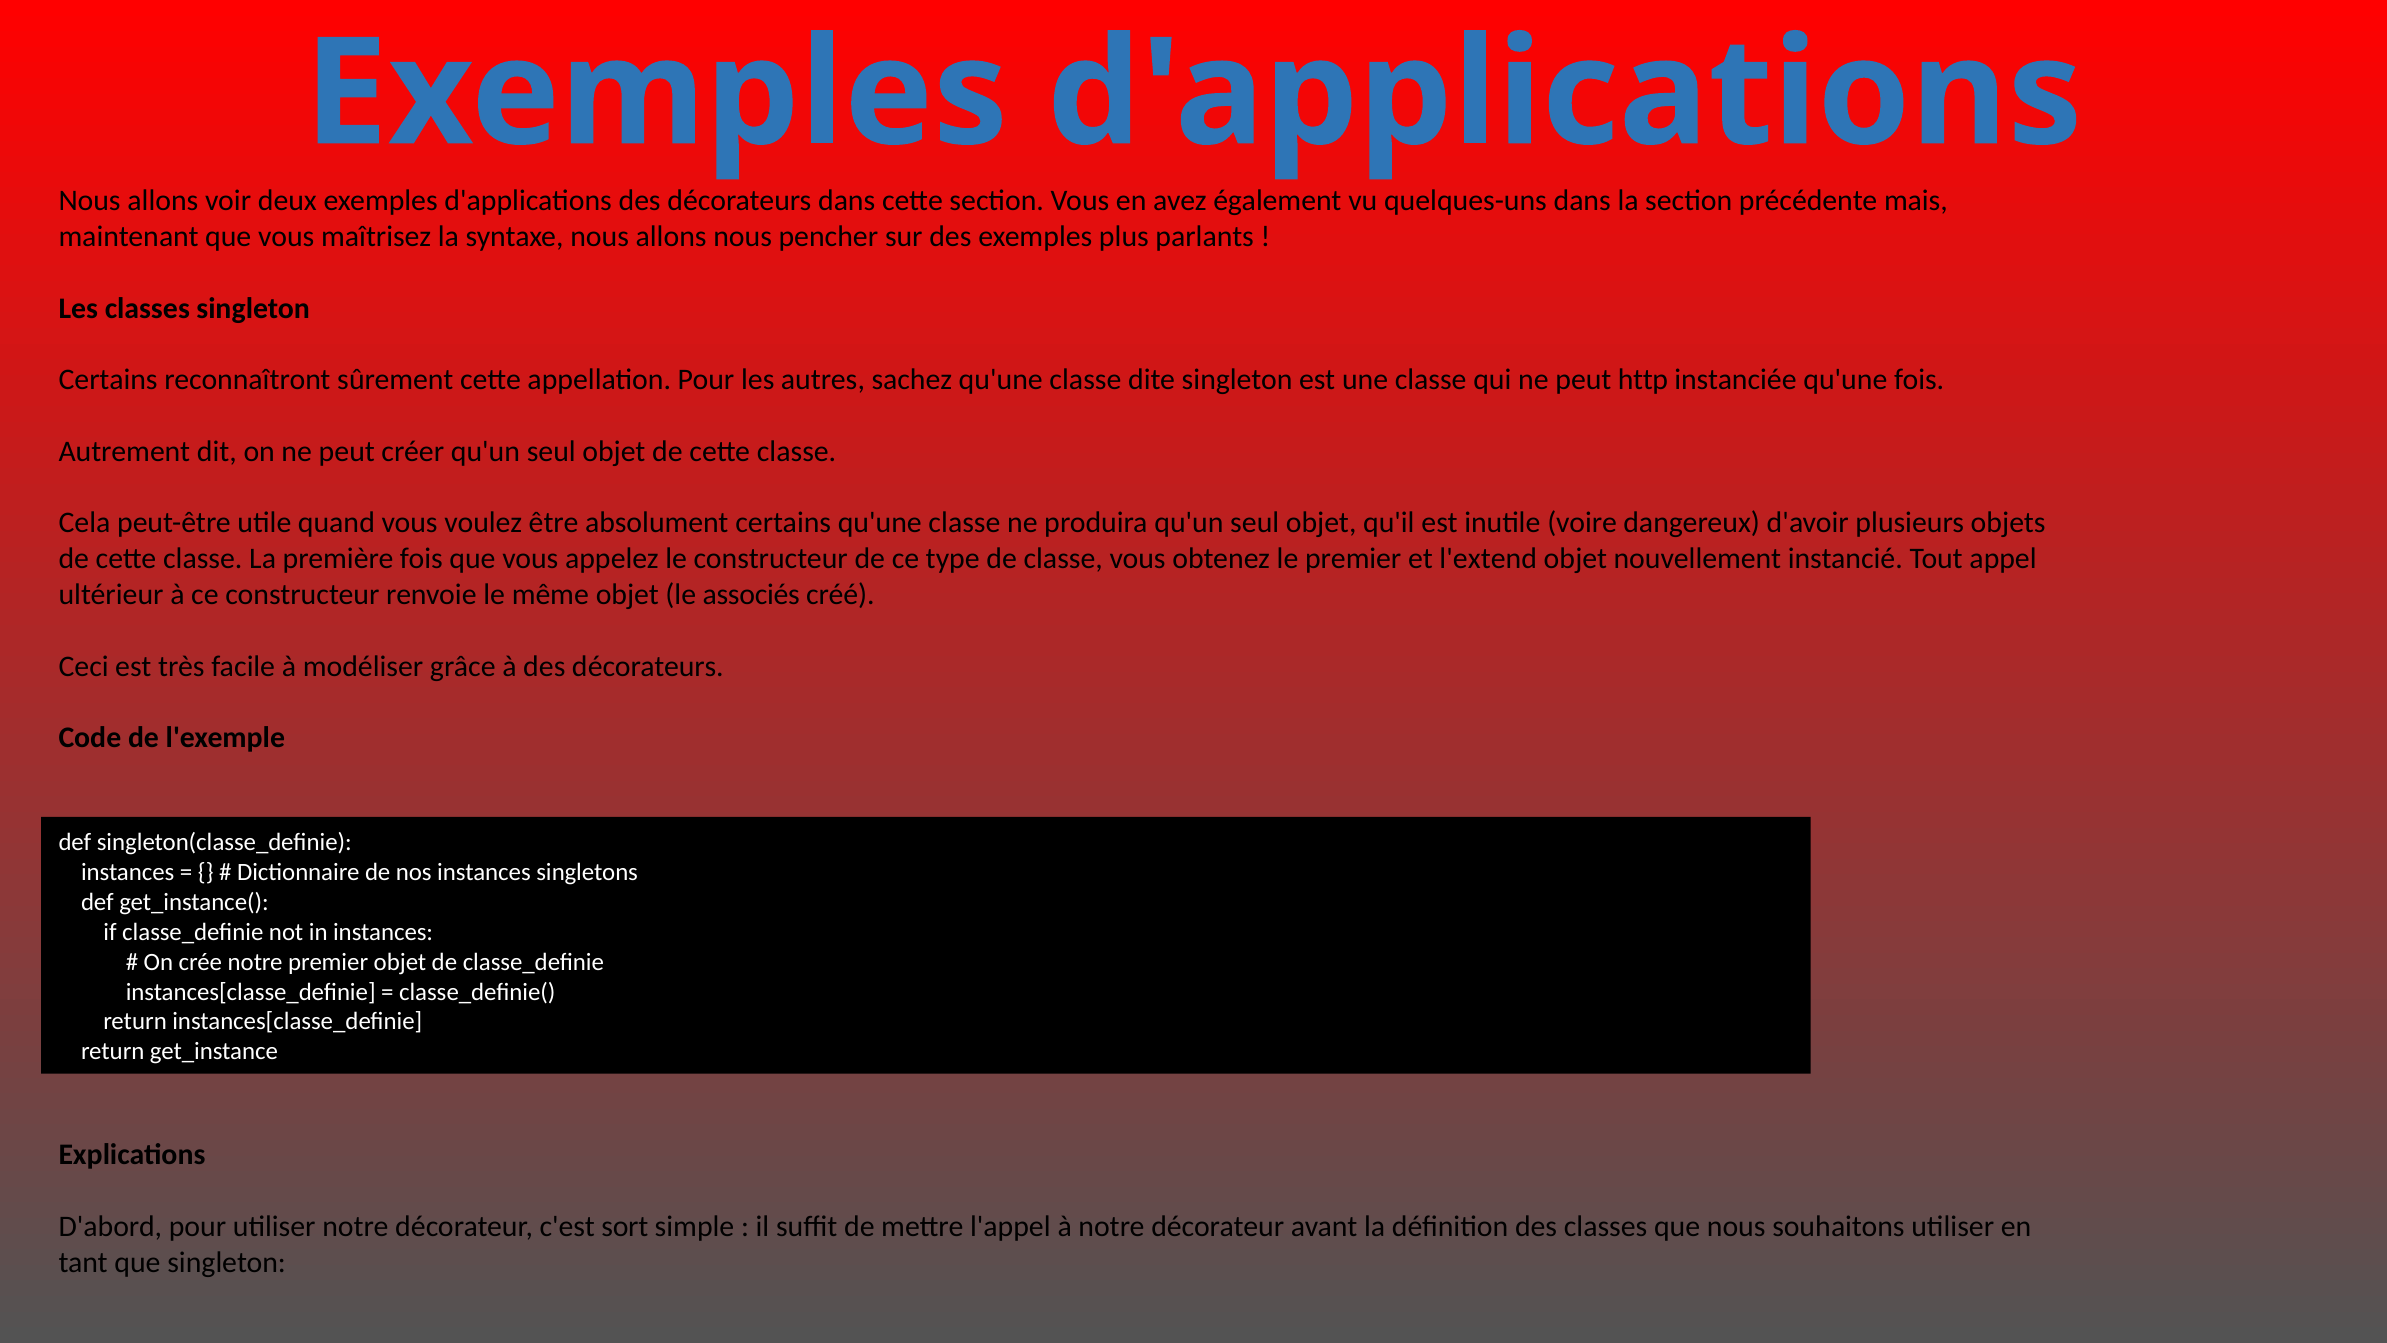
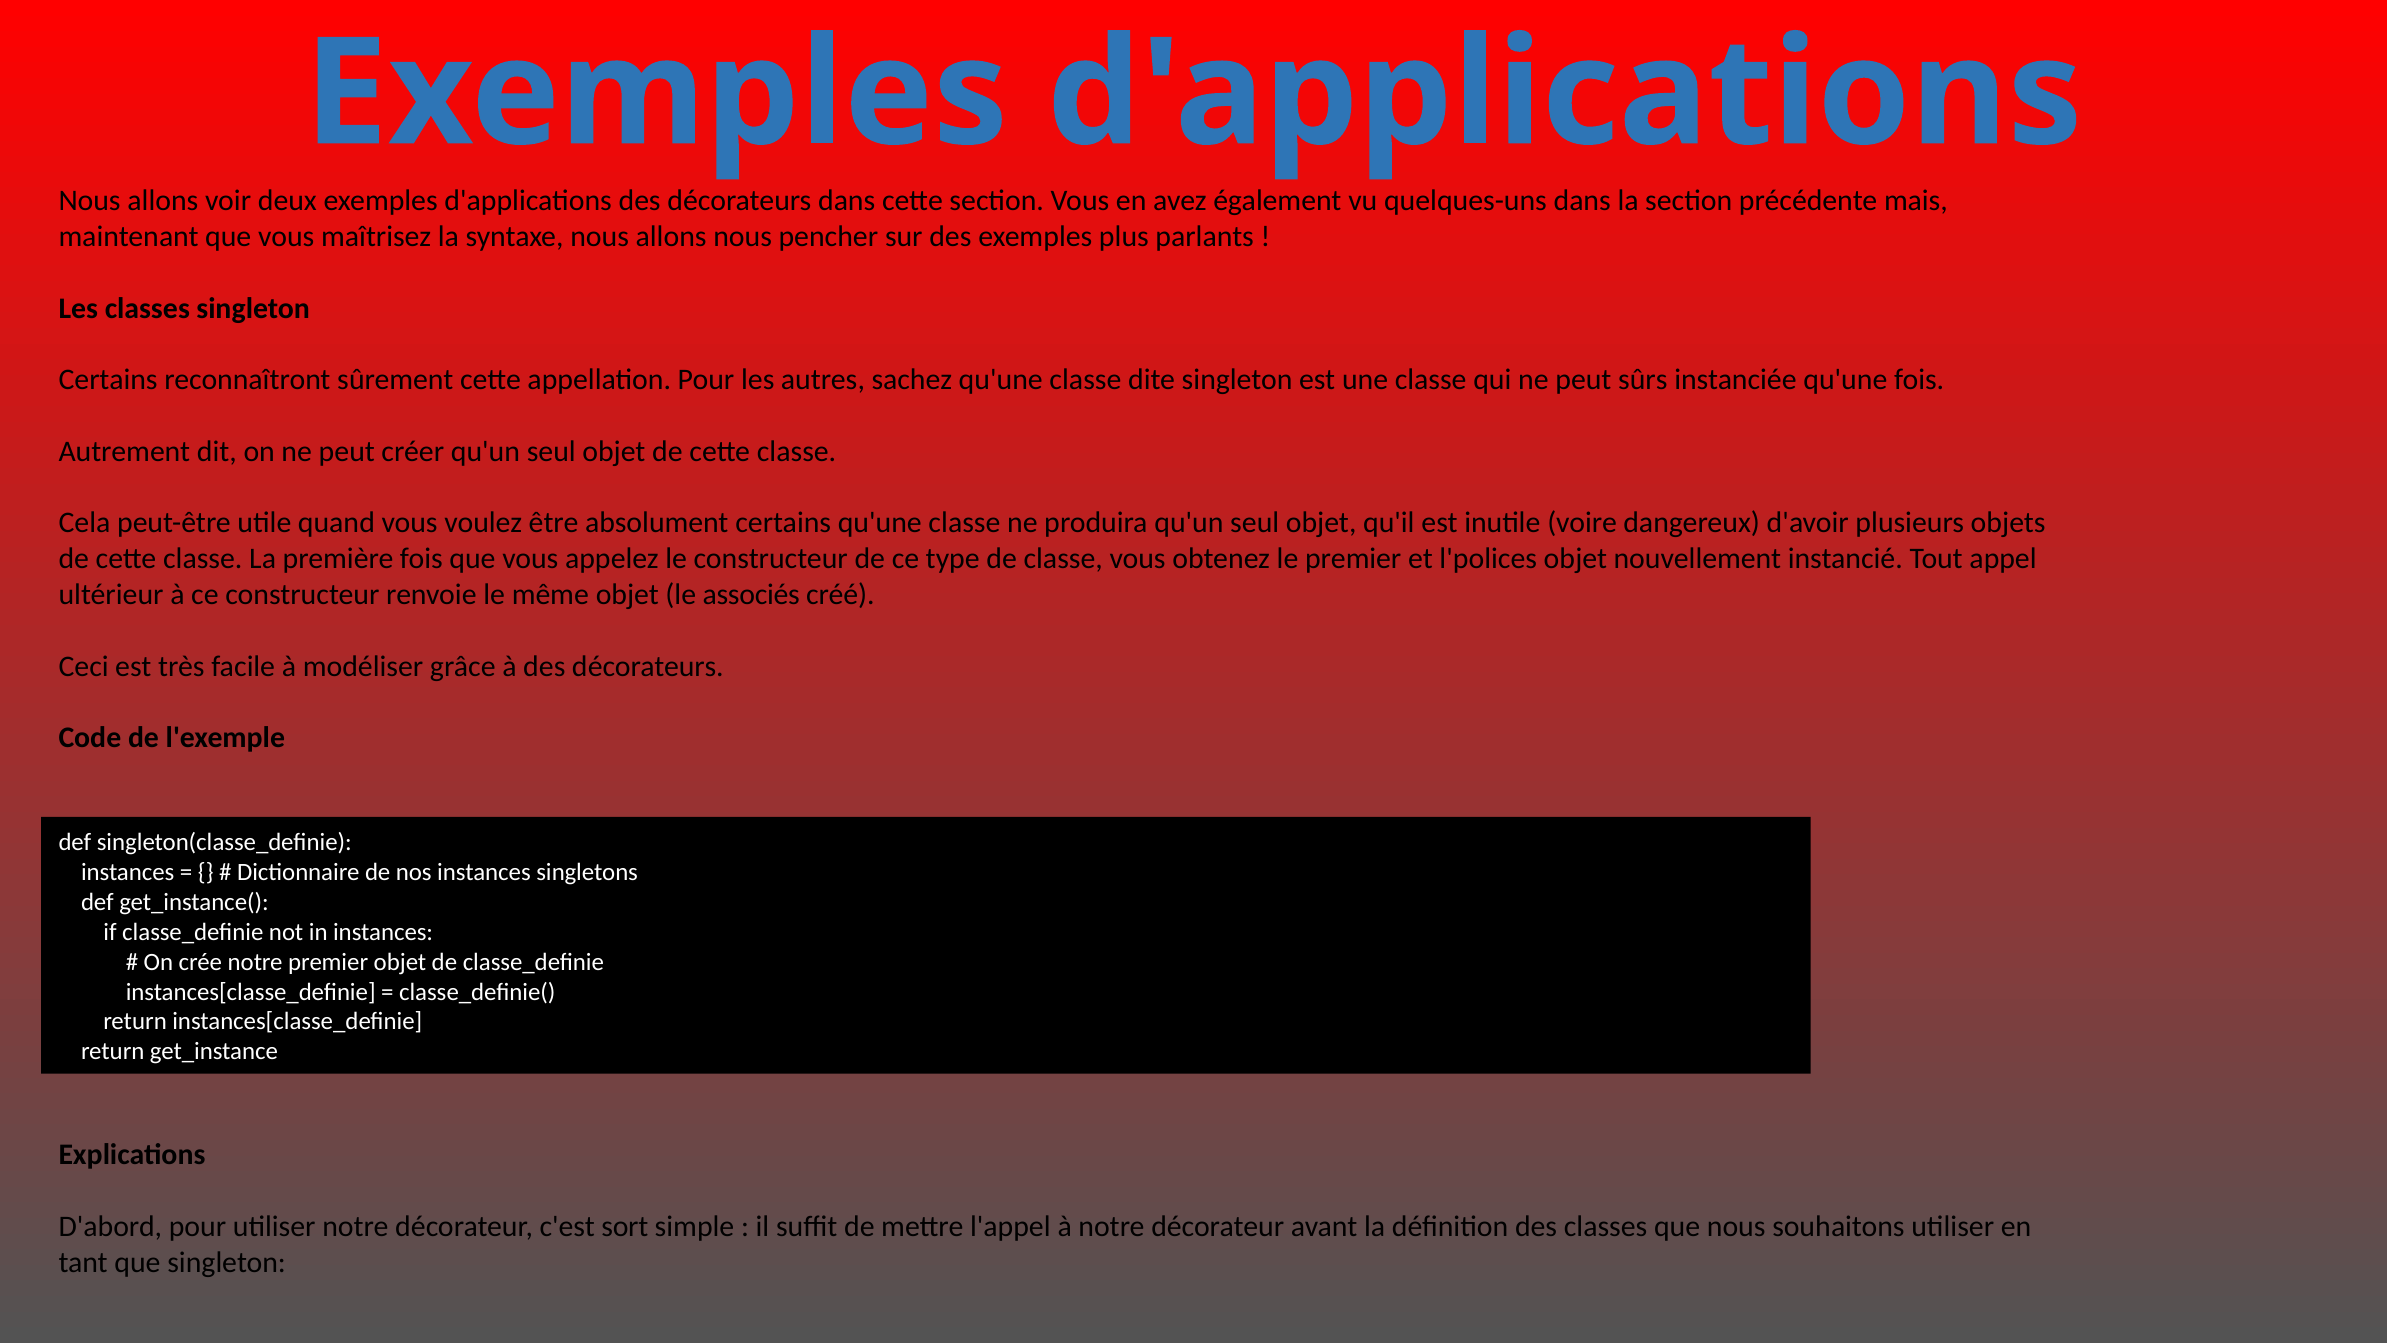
http: http -> sûrs (1643, 380)
l'extend: l'extend -> l'polices (1488, 559)
